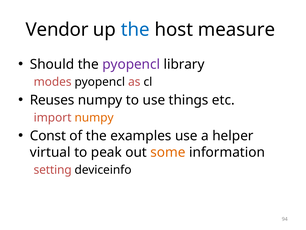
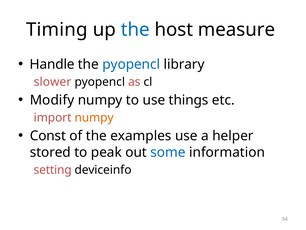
Vendor: Vendor -> Timing (57, 30)
Should: Should -> Handle (52, 64)
pyopencl colour: purple -> blue (131, 64)
modes: modes -> slower (53, 82)
Reuses: Reuses -> Modify (52, 100)
virtual: virtual -> stored (50, 152)
some colour: orange -> blue (168, 152)
